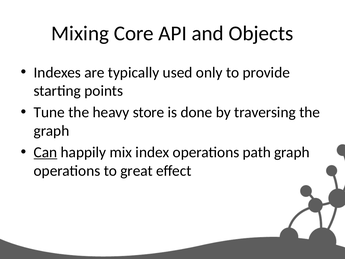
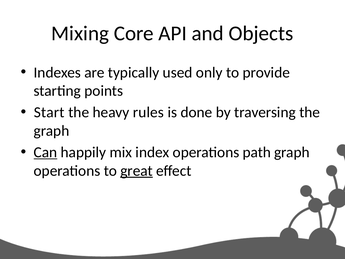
Tune: Tune -> Start (49, 112)
store: store -> rules (148, 112)
great underline: none -> present (137, 171)
